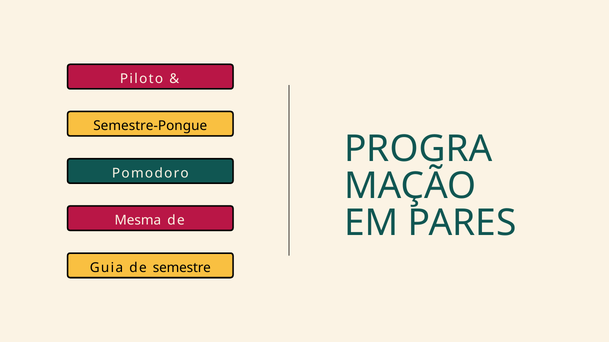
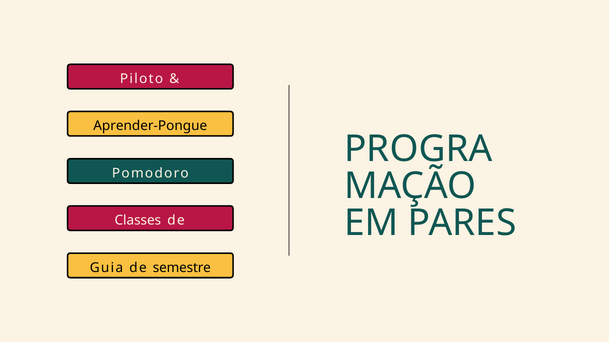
Semestre-Pongue: Semestre-Pongue -> Aprender-Pongue (150, 126)
Mesma: Mesma -> Classes (138, 221)
